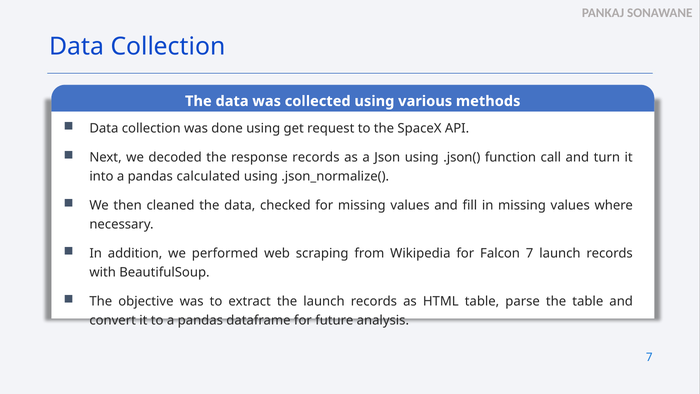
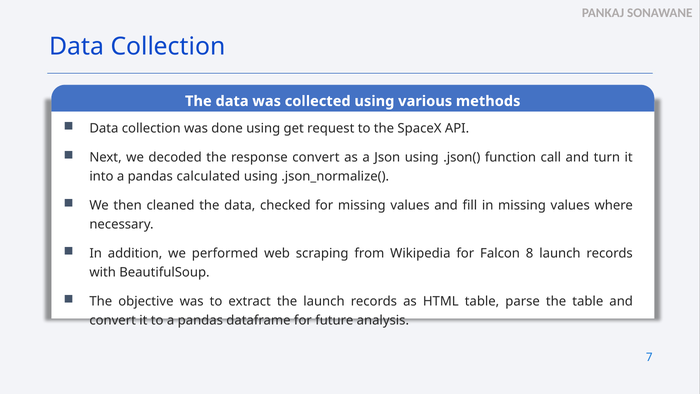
response records: records -> convert (316, 157)
Falcon 7: 7 -> 8 (530, 253)
